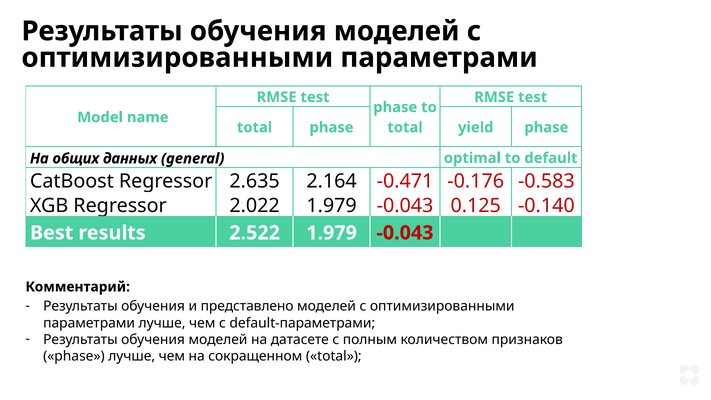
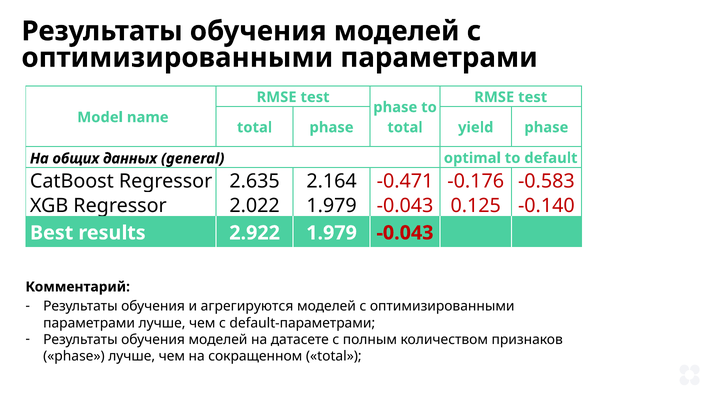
2.522: 2.522 -> 2.922 (255, 233)
представлено: представлено -> агрегируются (247, 306)
